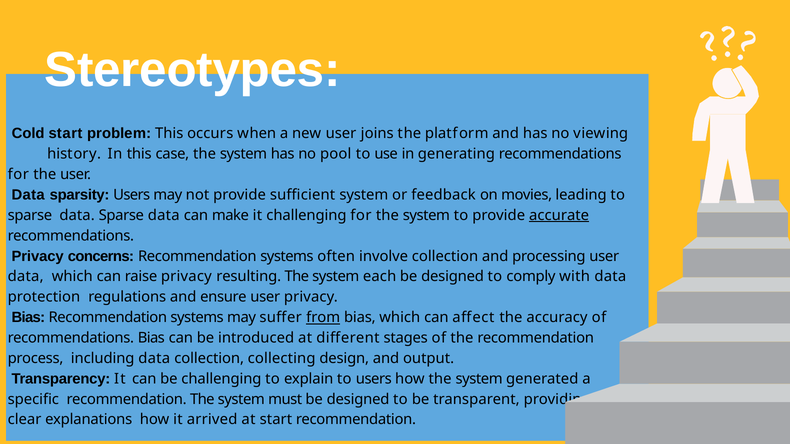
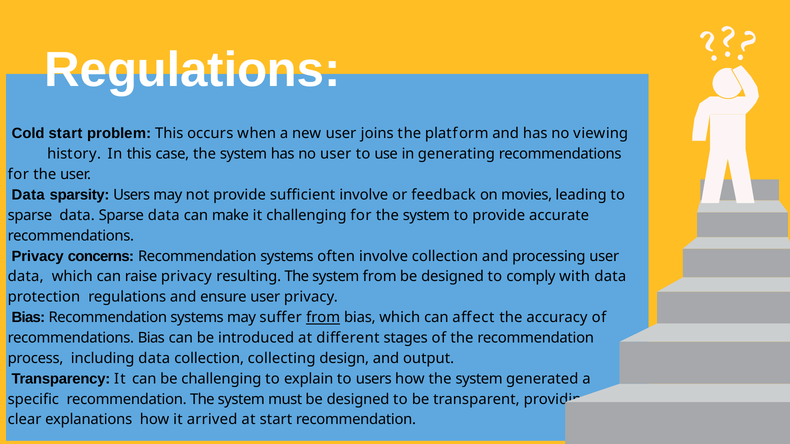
Stereotypes: Stereotypes -> Regulations (192, 70)
no pool: pool -> user (336, 154)
sufficient system: system -> involve (364, 195)
accurate underline: present -> none (559, 215)
system each: each -> from (380, 277)
